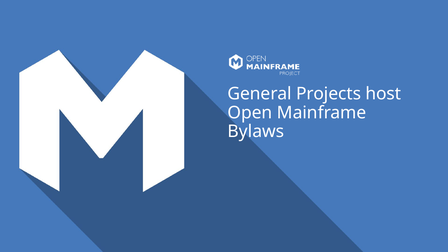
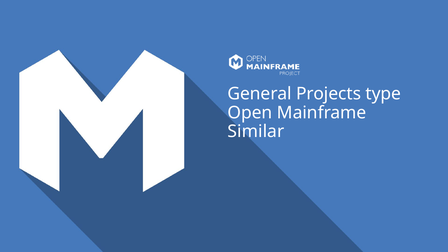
host: host -> type (383, 94)
Bylaws: Bylaws -> Similar (256, 131)
